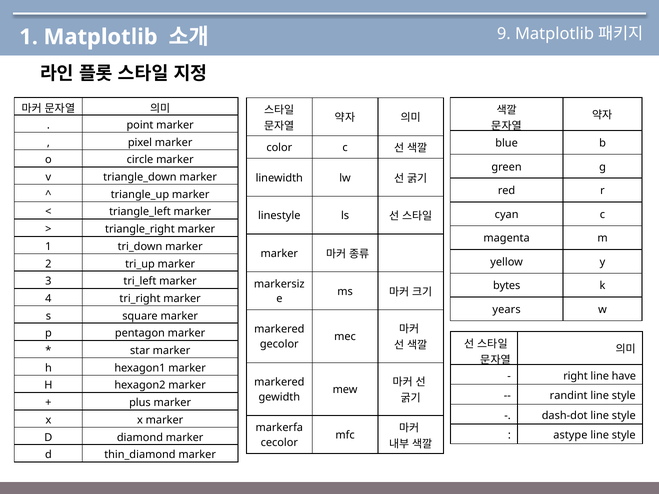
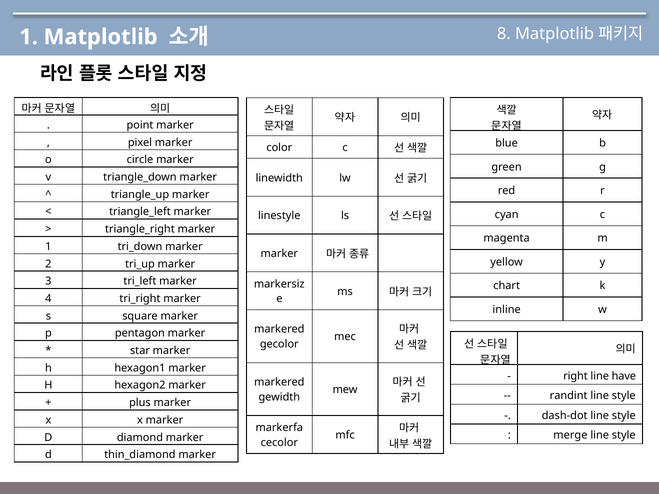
9: 9 -> 8 (504, 34)
bytes: bytes -> chart (507, 286)
years: years -> inline (507, 310)
astype: astype -> merge (570, 436)
